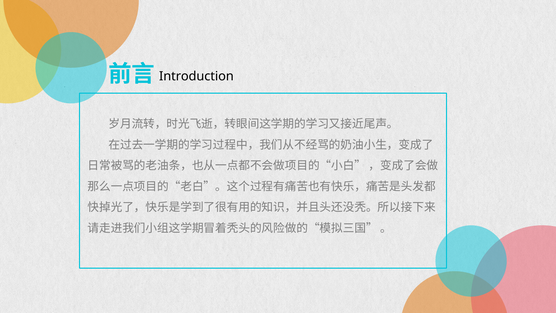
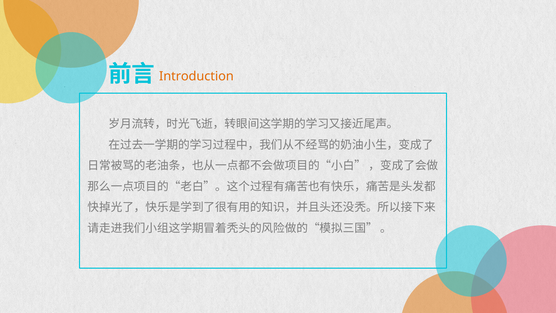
Introduction colour: black -> orange (196, 76)
